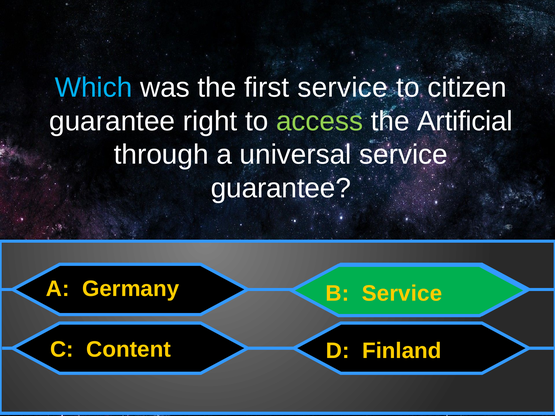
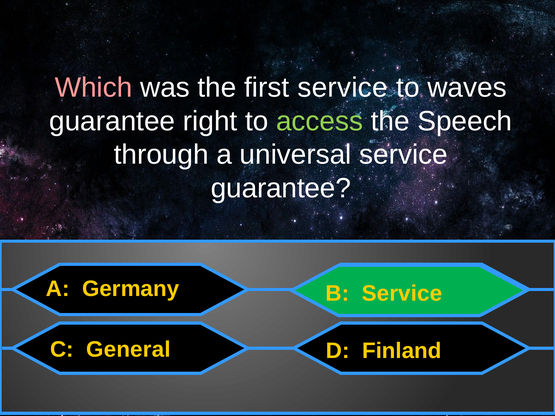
Which colour: light blue -> pink (94, 88)
citizen: citizen -> waves (467, 88)
Artificial: Artificial -> Speech (465, 121)
Content: Content -> General (128, 350)
